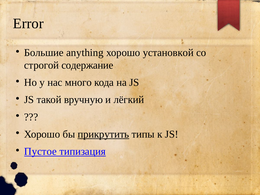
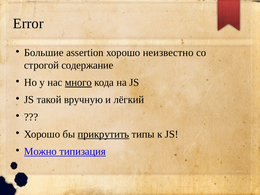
anything: anything -> assertion (85, 53)
установкой: установкой -> неизвестно (168, 53)
много underline: none -> present (78, 82)
Пустое: Пустое -> Можно (40, 151)
